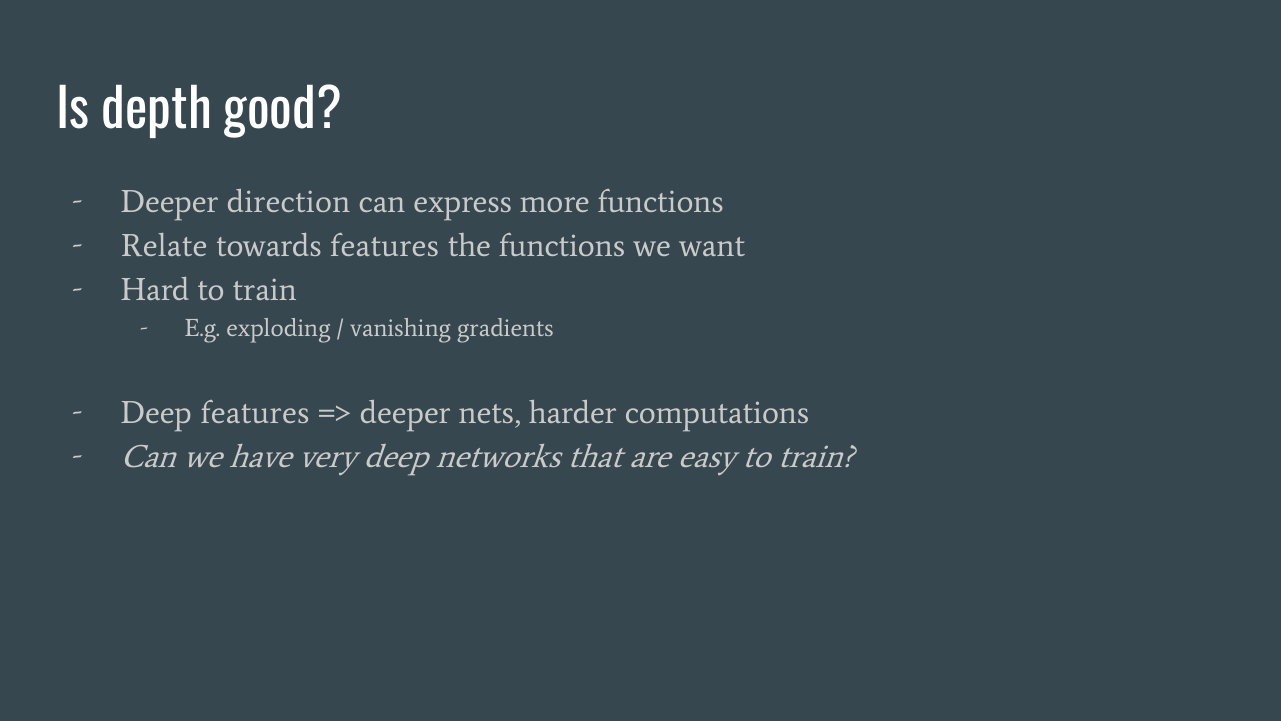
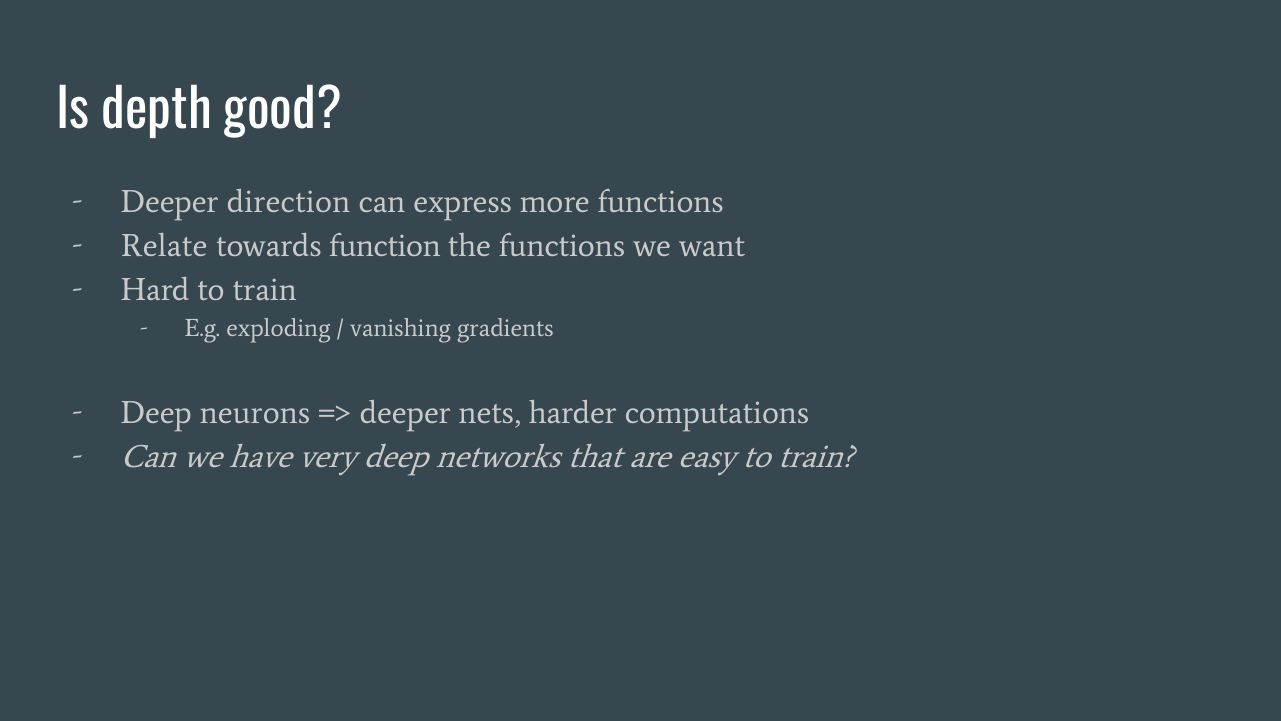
towards features: features -> function (385, 246)
Deep features: features -> neurons (255, 413)
